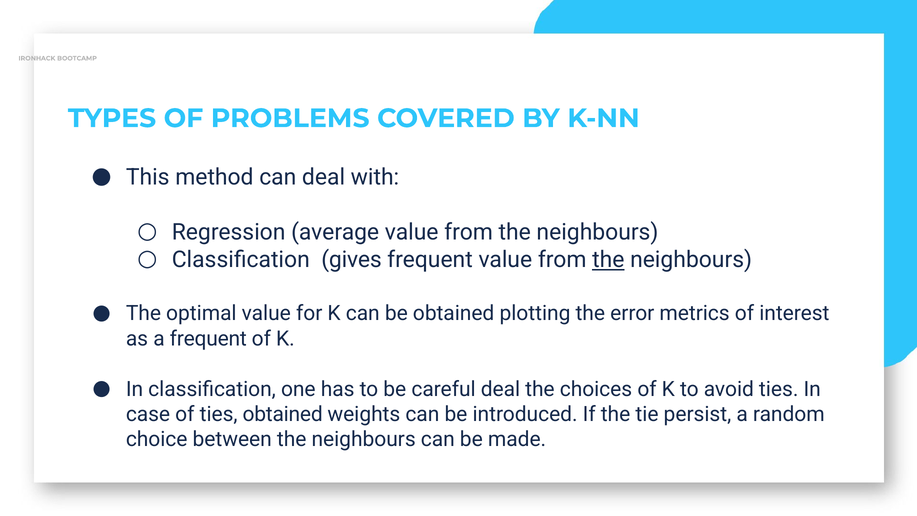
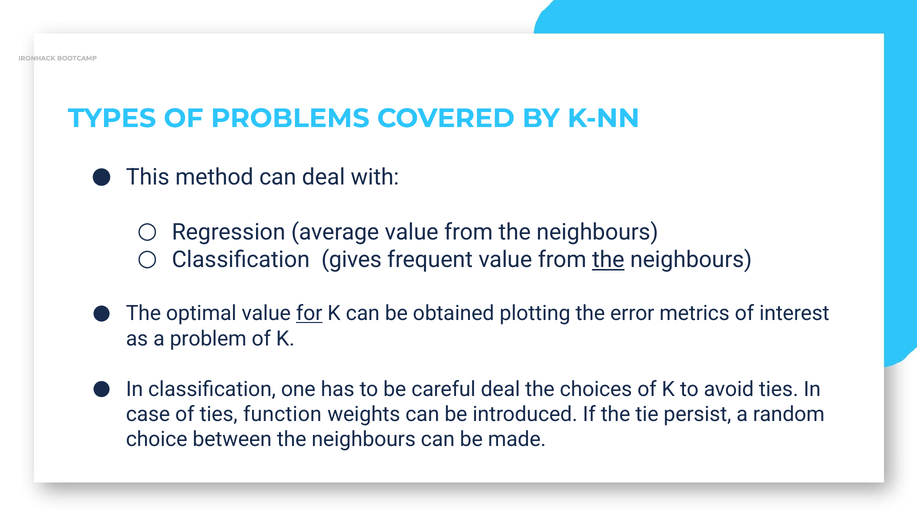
for underline: none -> present (309, 313)
a frequent: frequent -> problem (208, 339)
ties obtained: obtained -> function (282, 414)
